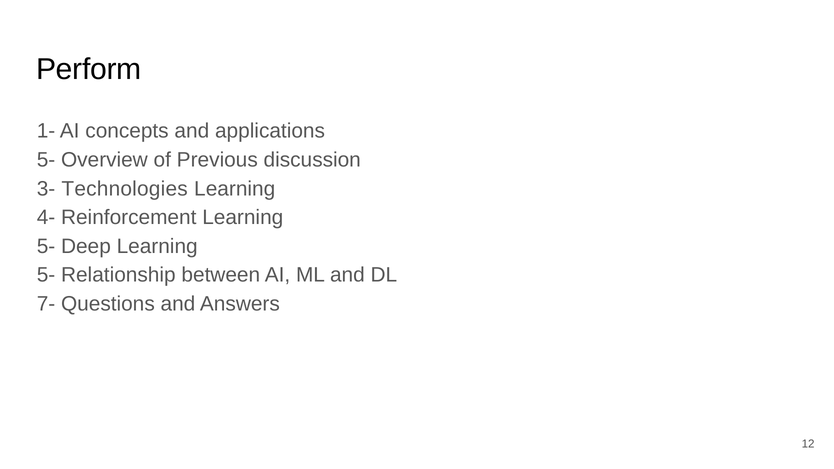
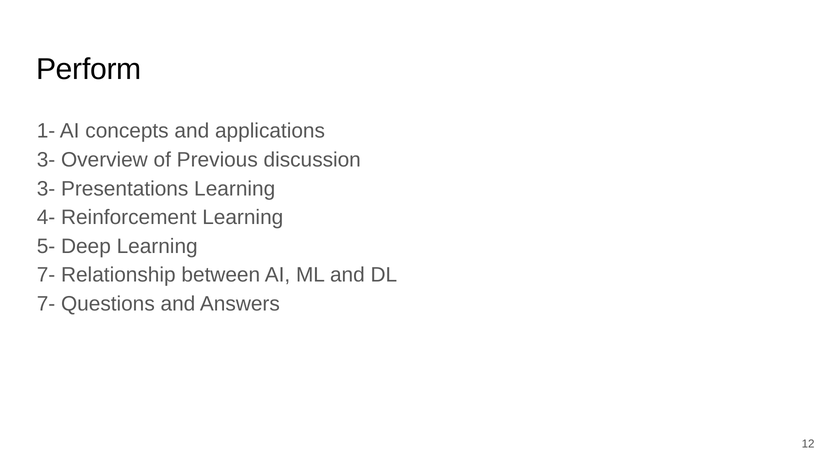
5-: 5- -> 3- (46, 160)
Technologies: Technologies -> Presentations (125, 189)
5-: 5- -> 7- (46, 275)
